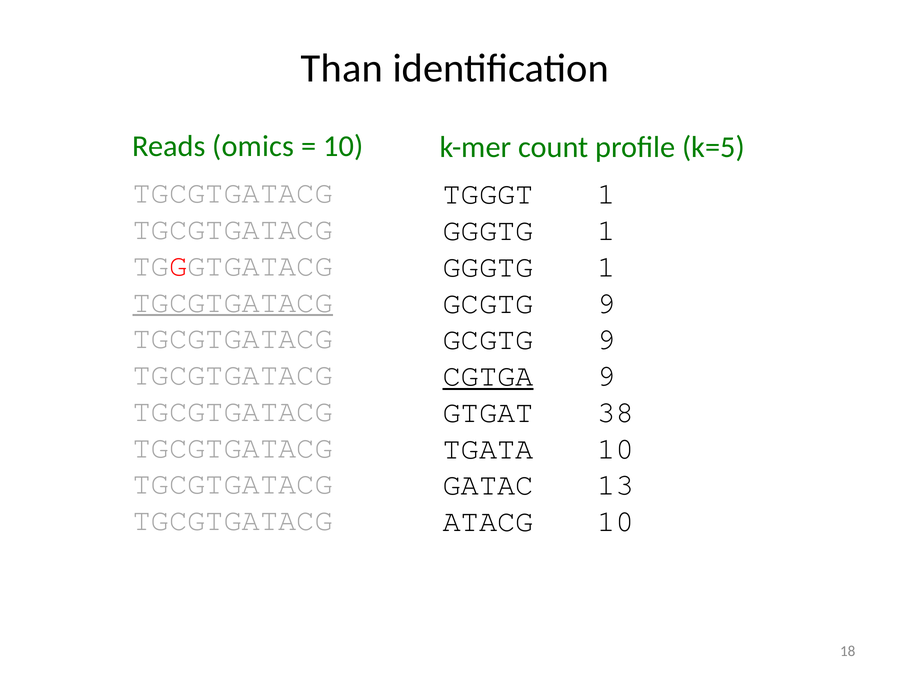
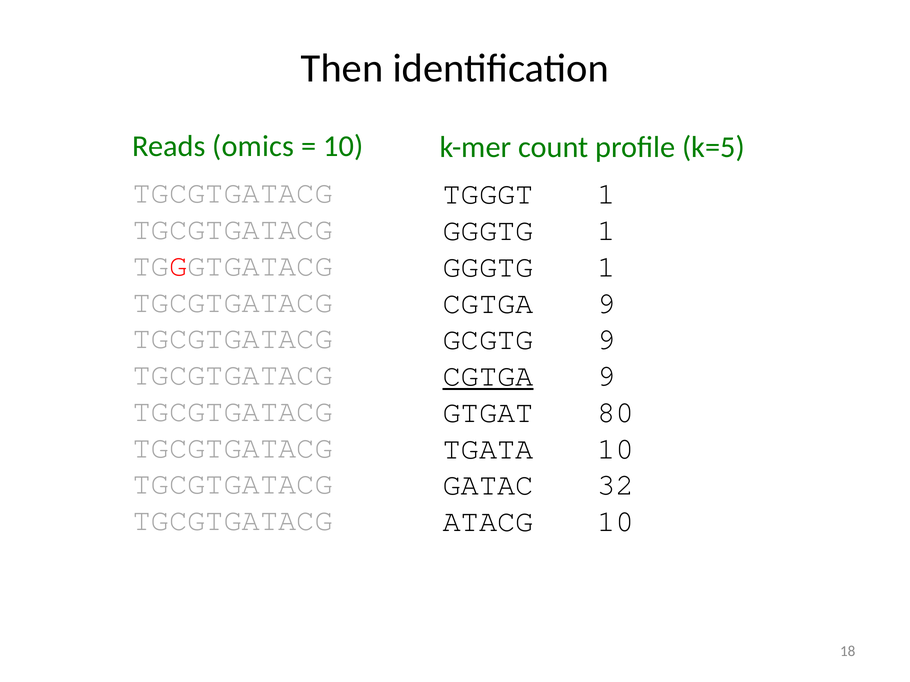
Than: Than -> Then (342, 69)
TGCGTGATACG underline: present -> none (233, 302)
GCGTG: GCGTG -> CGTGA (488, 303)
38: 38 -> 80 (616, 413)
13: 13 -> 32 (616, 485)
